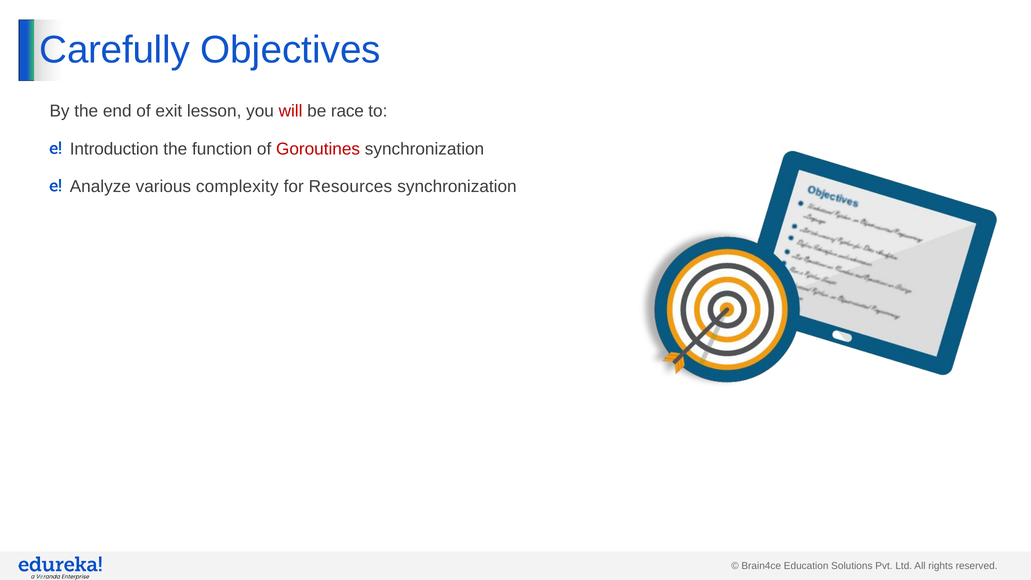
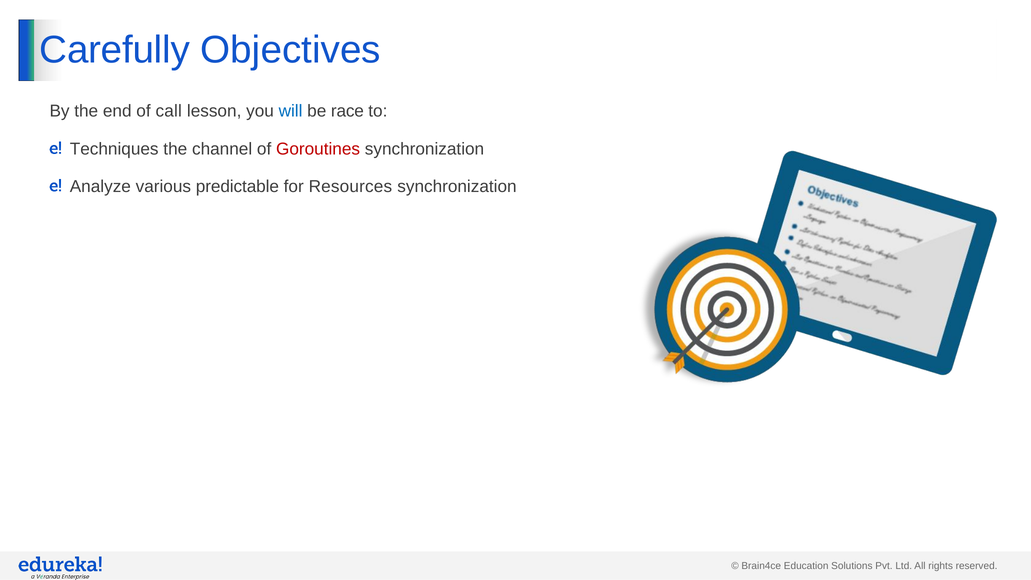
exit: exit -> call (169, 111)
will colour: red -> blue (291, 111)
Introduction: Introduction -> Techniques (114, 149)
function: function -> channel (222, 149)
complexity: complexity -> predictable (237, 187)
